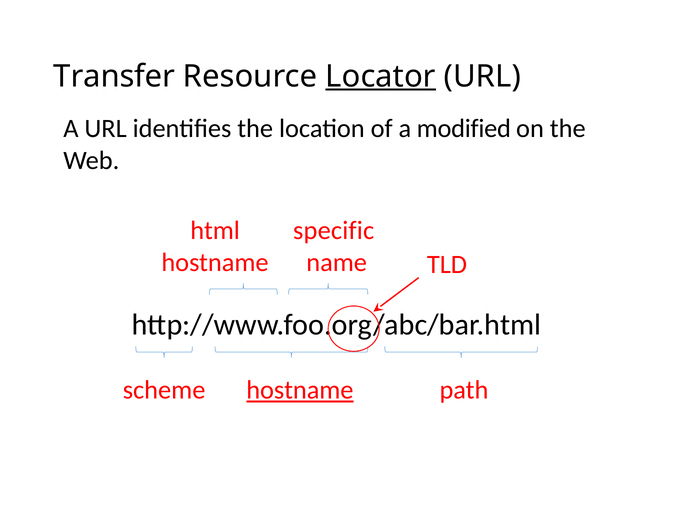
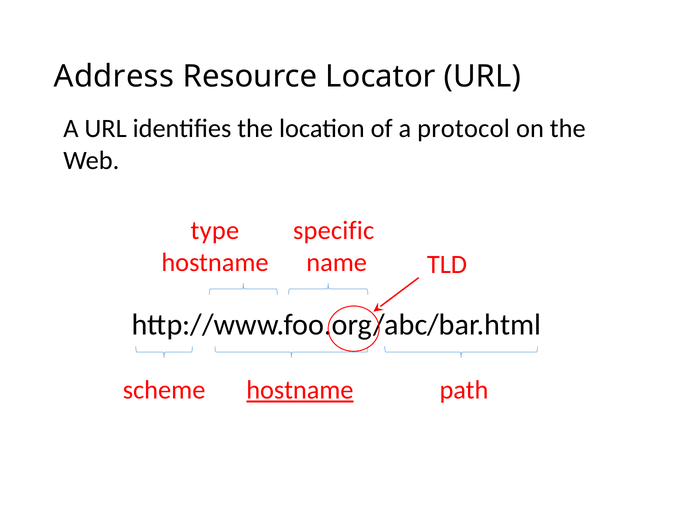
Transfer: Transfer -> Address (114, 76)
Locator underline: present -> none (381, 76)
modified: modified -> protocol (464, 129)
html: html -> type (215, 230)
